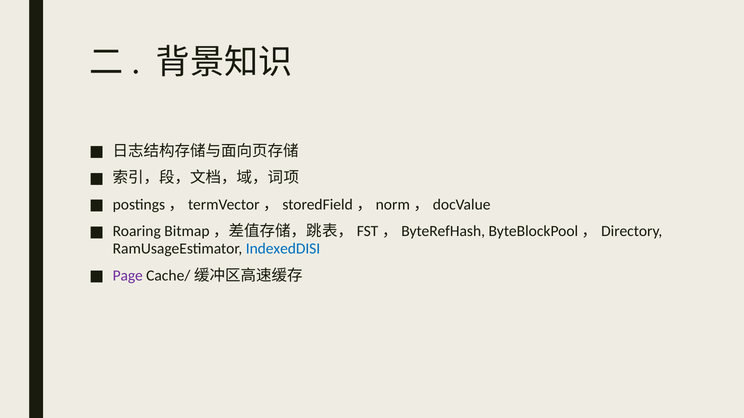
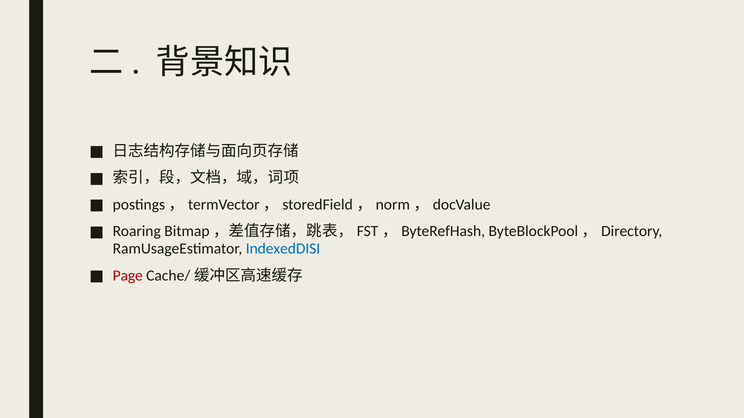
Page colour: purple -> red (128, 276)
